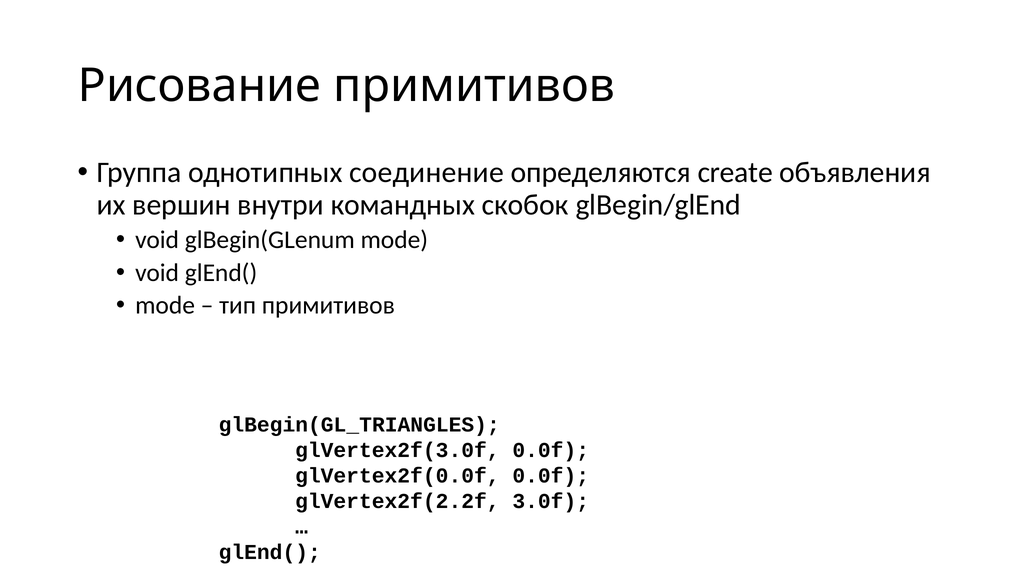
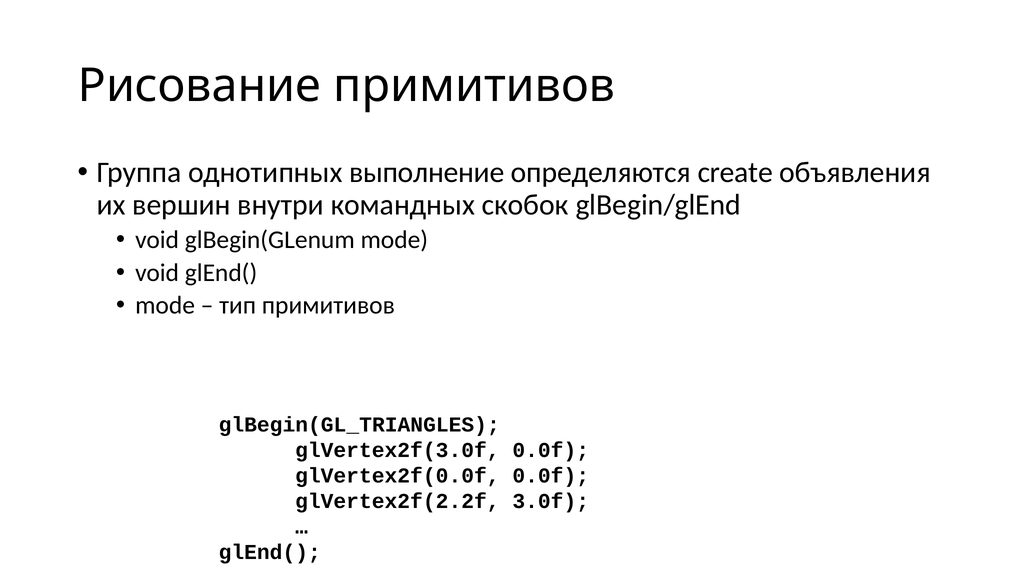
соединение: соединение -> выполнение (427, 172)
